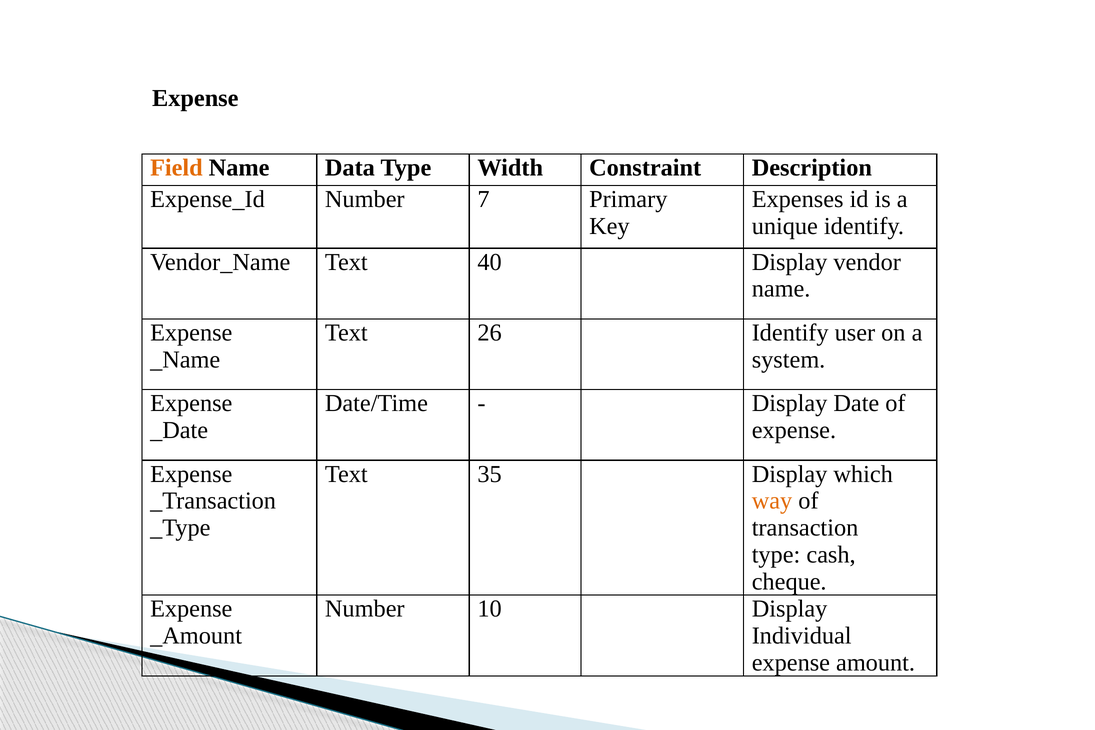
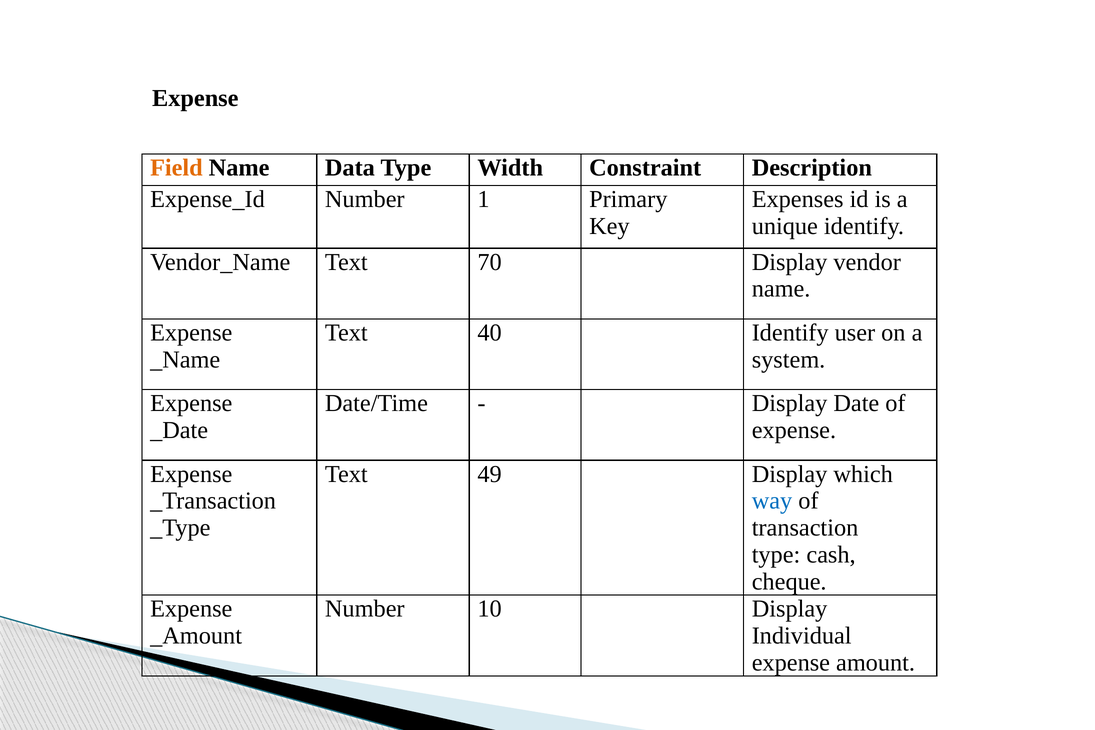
7: 7 -> 1 (483, 199)
40: 40 -> 70 (490, 262)
26: 26 -> 40 (490, 333)
35: 35 -> 49 (490, 474)
way colour: orange -> blue (772, 501)
